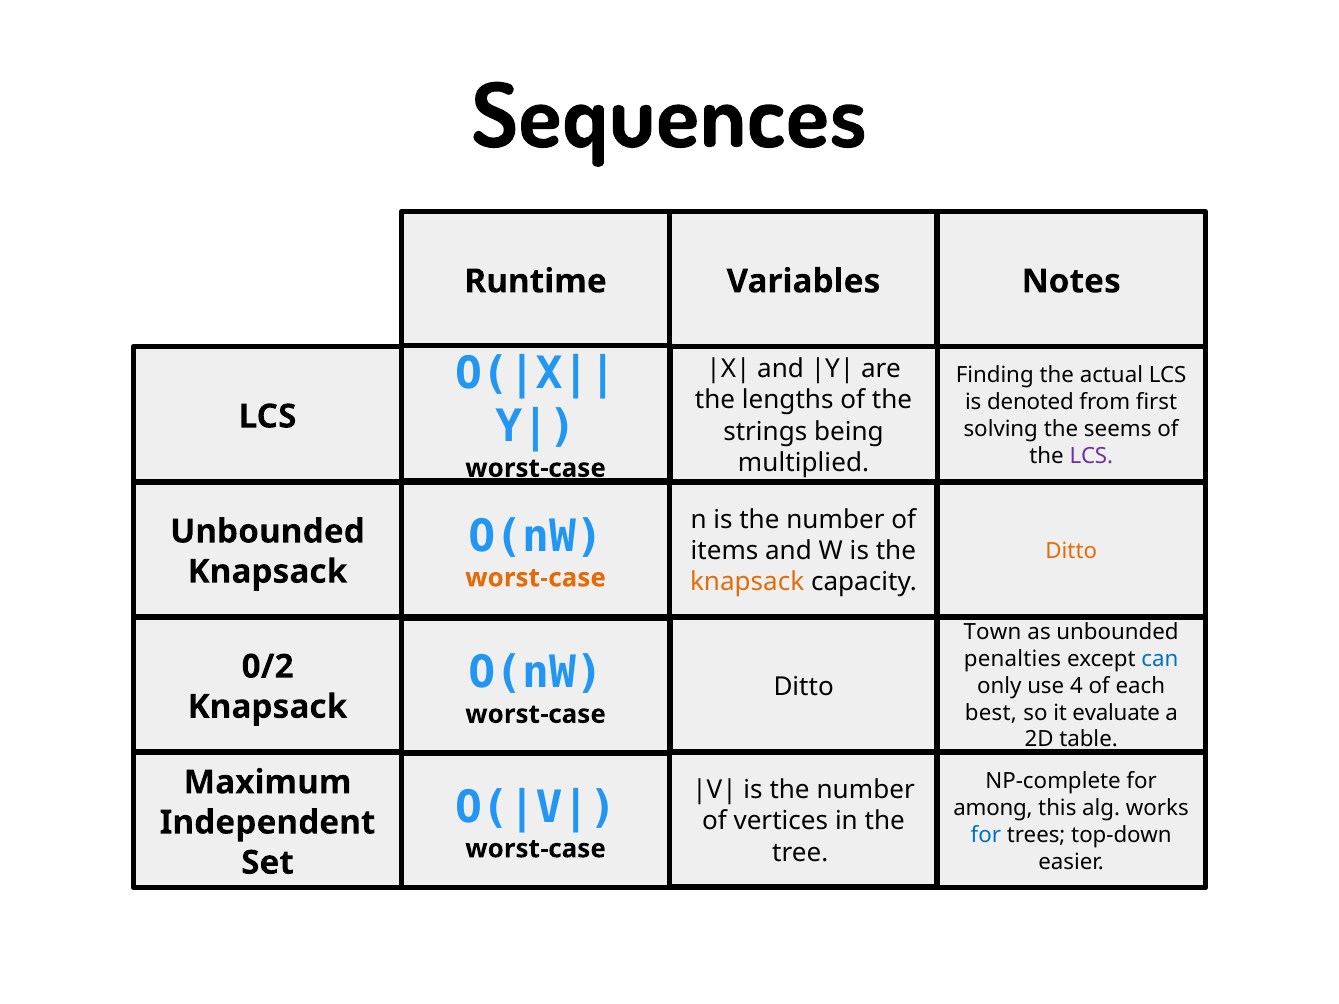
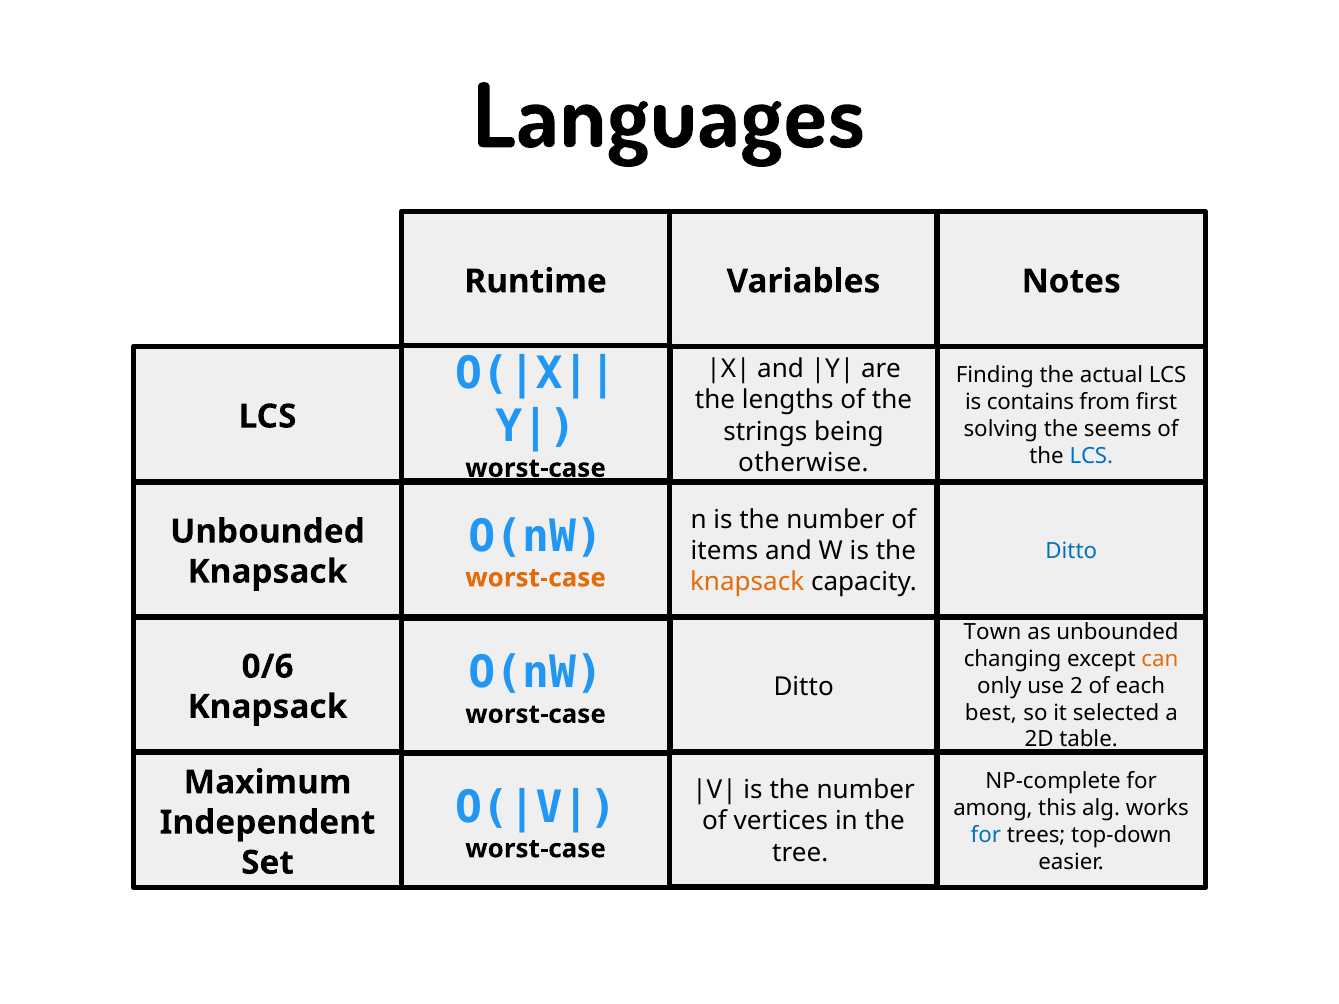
Sequences: Sequences -> Languages (669, 118)
denoted: denoted -> contains (1030, 402)
LCS colour: purple -> blue (1091, 456)
multiplied: multiplied -> otherwise (803, 463)
Ditto colour: orange -> blue (1071, 551)
penalties: penalties -> changing (1013, 659)
can colour: blue -> orange (1160, 659)
0/2: 0/2 -> 0/6 (268, 667)
4: 4 -> 2 (1076, 686)
evaluate: evaluate -> selected (1116, 713)
